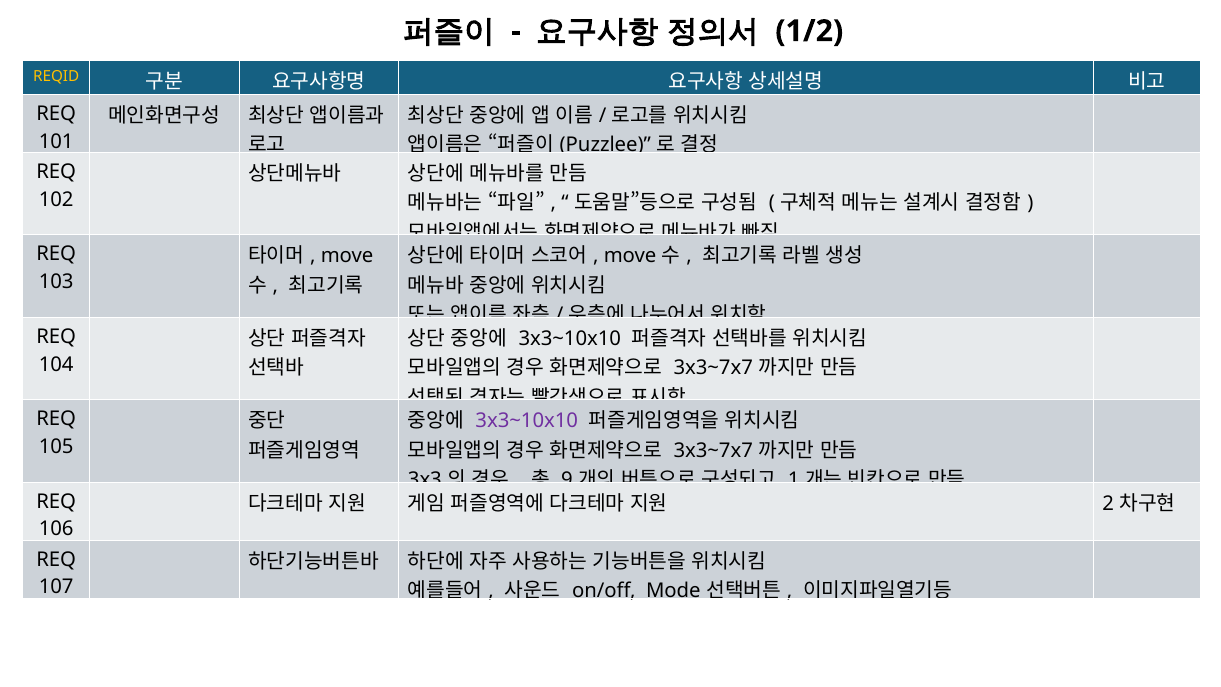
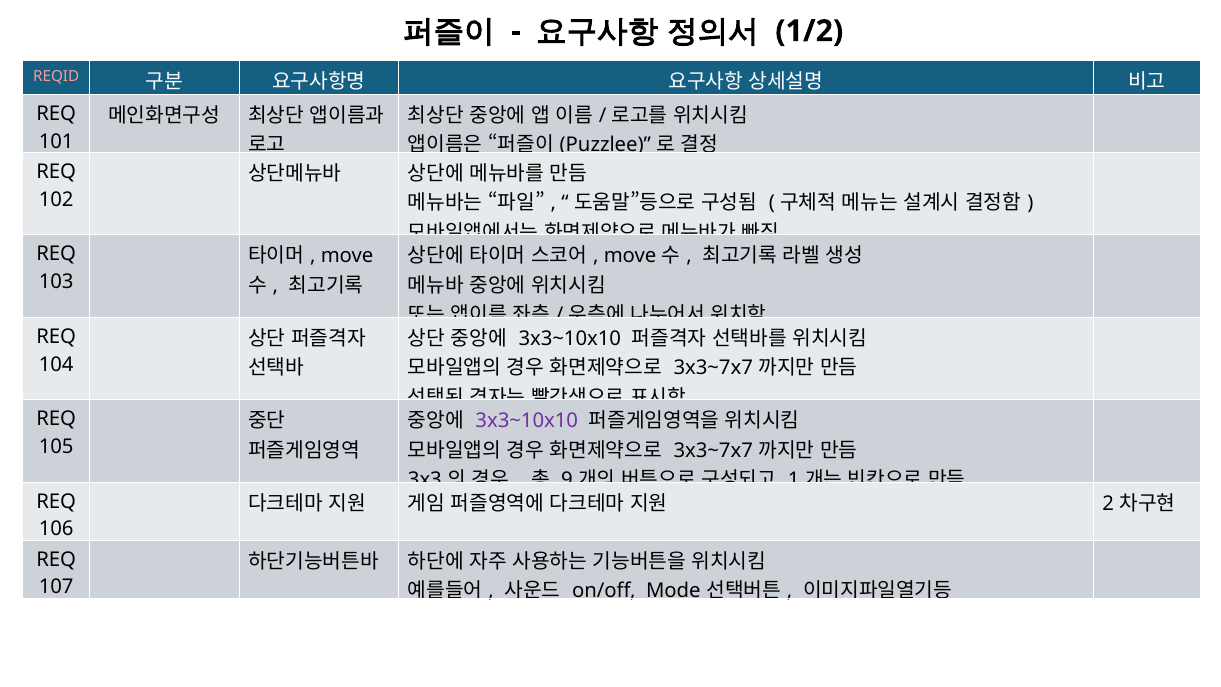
REQID colour: yellow -> pink (56, 77)
